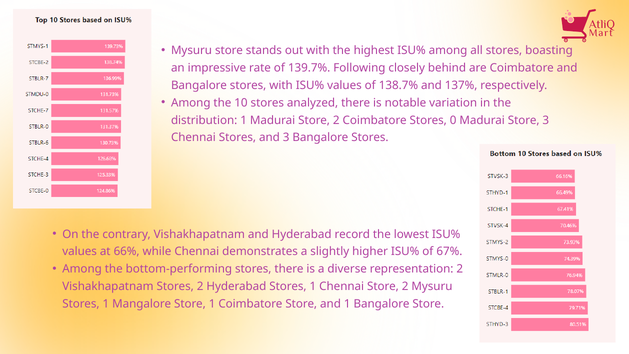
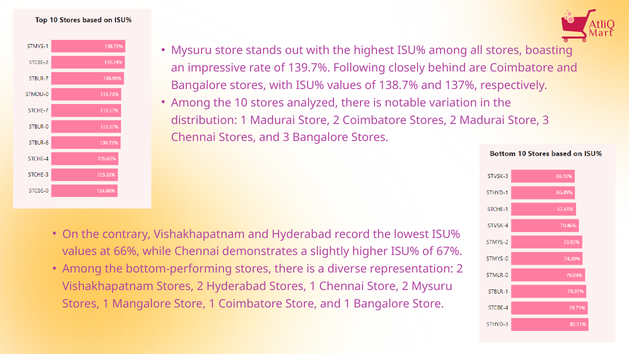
Coimbatore Stores 0: 0 -> 2 (453, 120)
